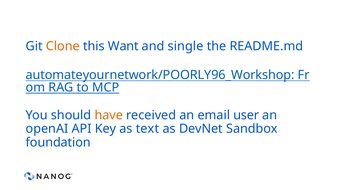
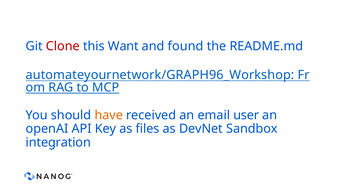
Clone colour: orange -> red (63, 46)
single: single -> found (186, 46)
automateyournetwork/POORLY96_Workshop: automateyournetwork/POORLY96_Workshop -> automateyournetwork/GRAPH96_Workshop (160, 75)
text: text -> files (148, 128)
foundation: foundation -> integration (58, 142)
